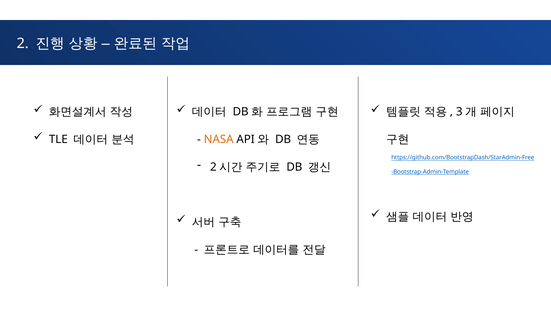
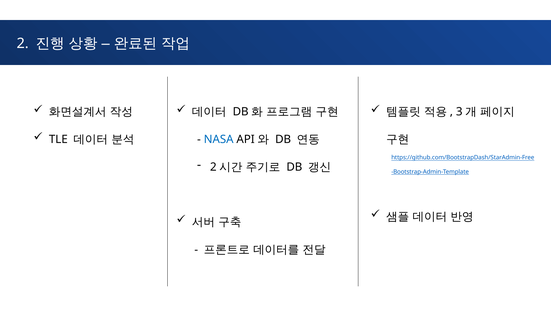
NASA colour: orange -> blue (219, 139)
